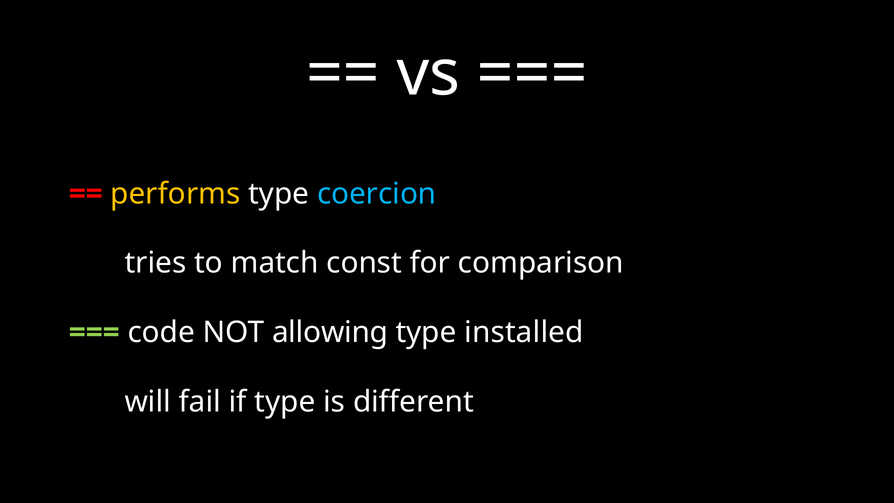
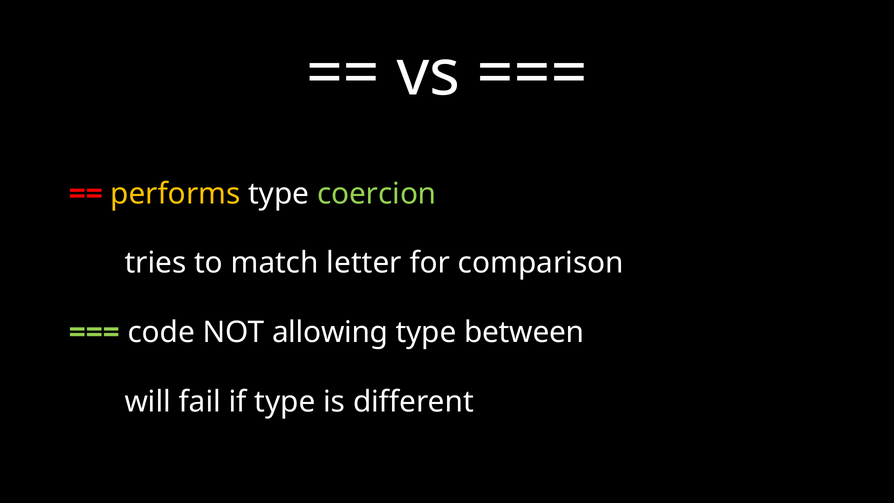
coercion colour: light blue -> light green (377, 194)
const: const -> letter (364, 263)
installed: installed -> between (524, 332)
